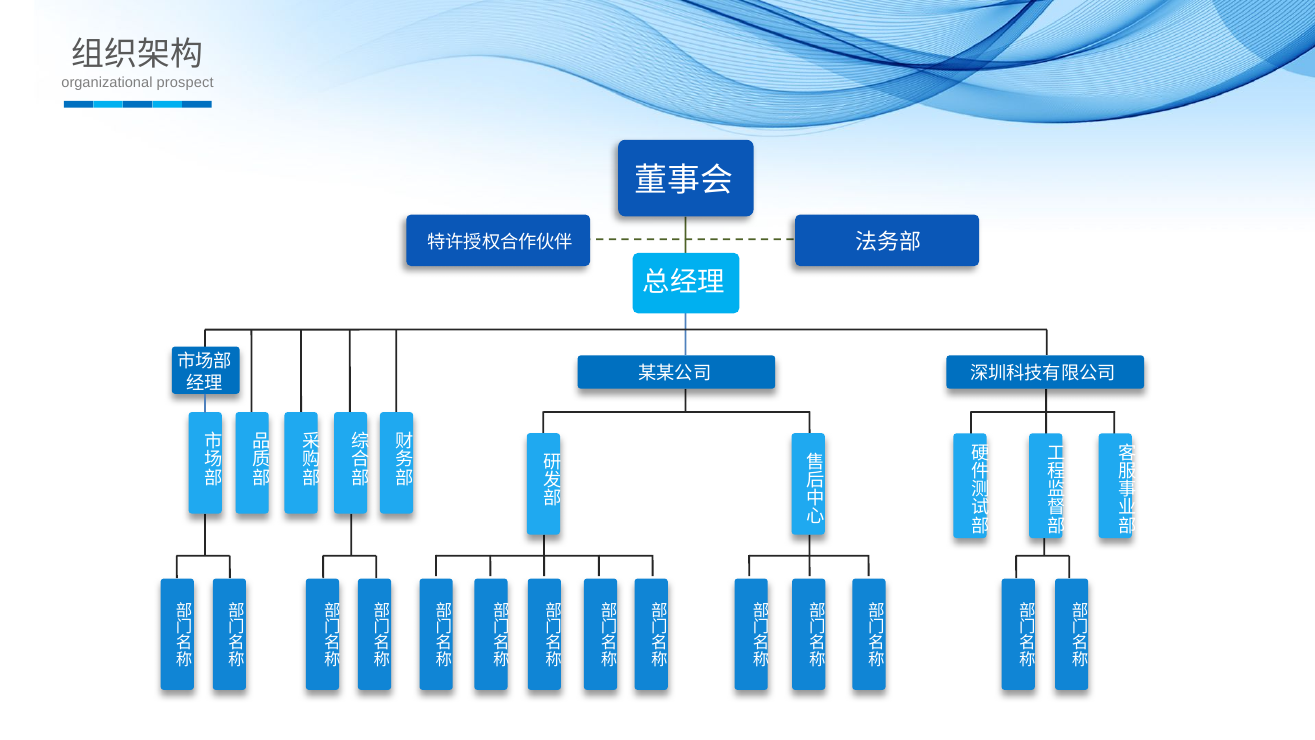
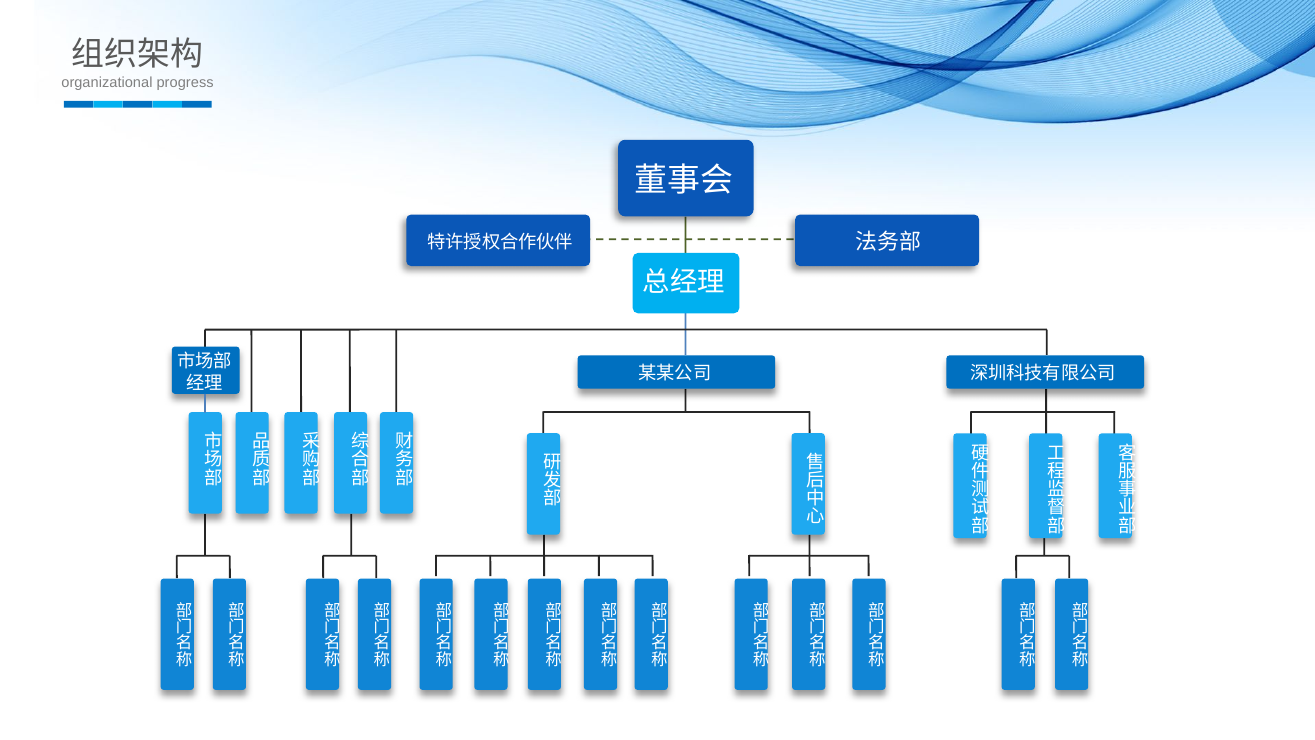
prospect: prospect -> progress (185, 83)
